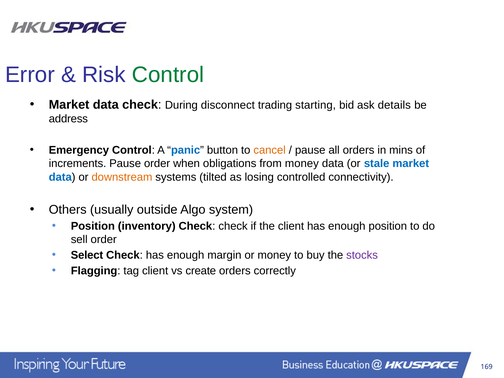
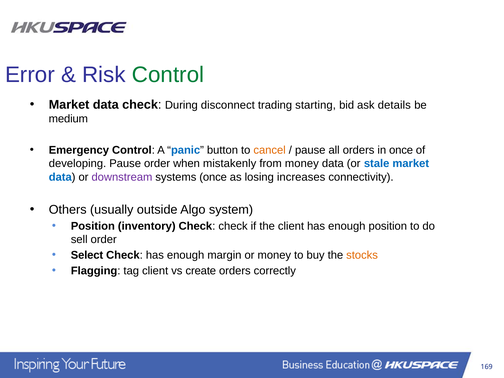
address: address -> medium (68, 119)
in mins: mins -> once (401, 150)
increments: increments -> developing (78, 164)
obligations: obligations -> mistakenly (230, 164)
downstream colour: orange -> purple (122, 177)
systems tilted: tilted -> once (213, 177)
controlled: controlled -> increases (301, 177)
stocks colour: purple -> orange (362, 255)
